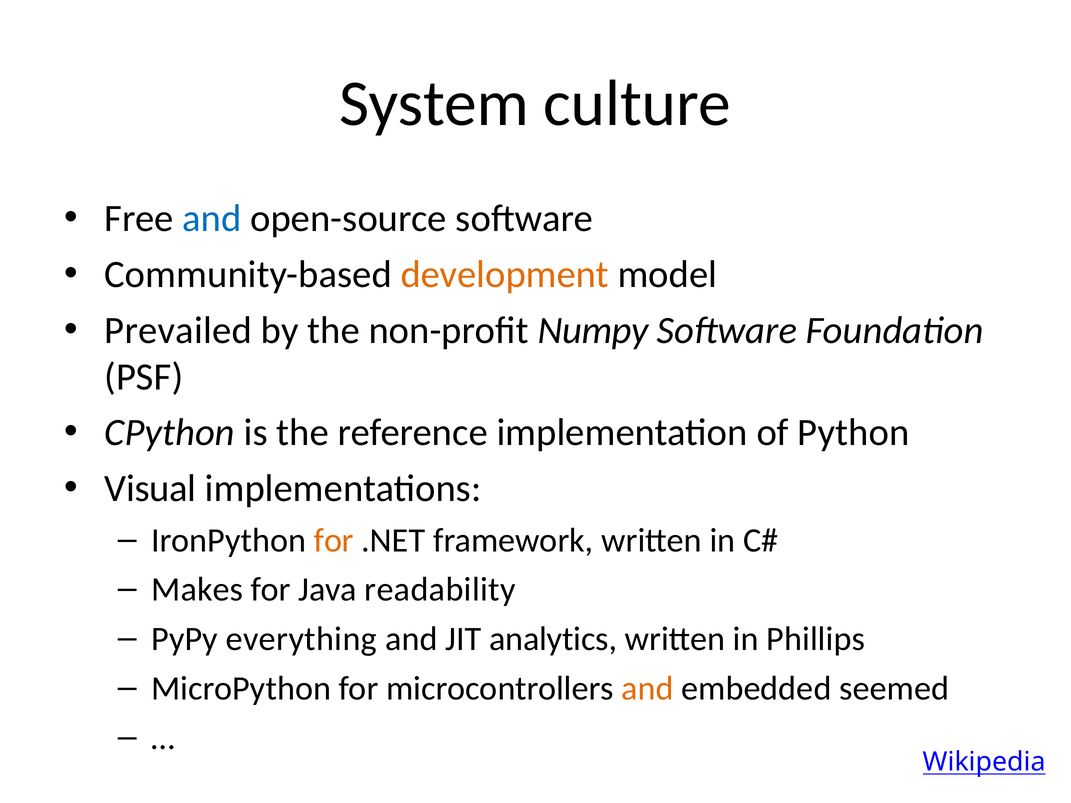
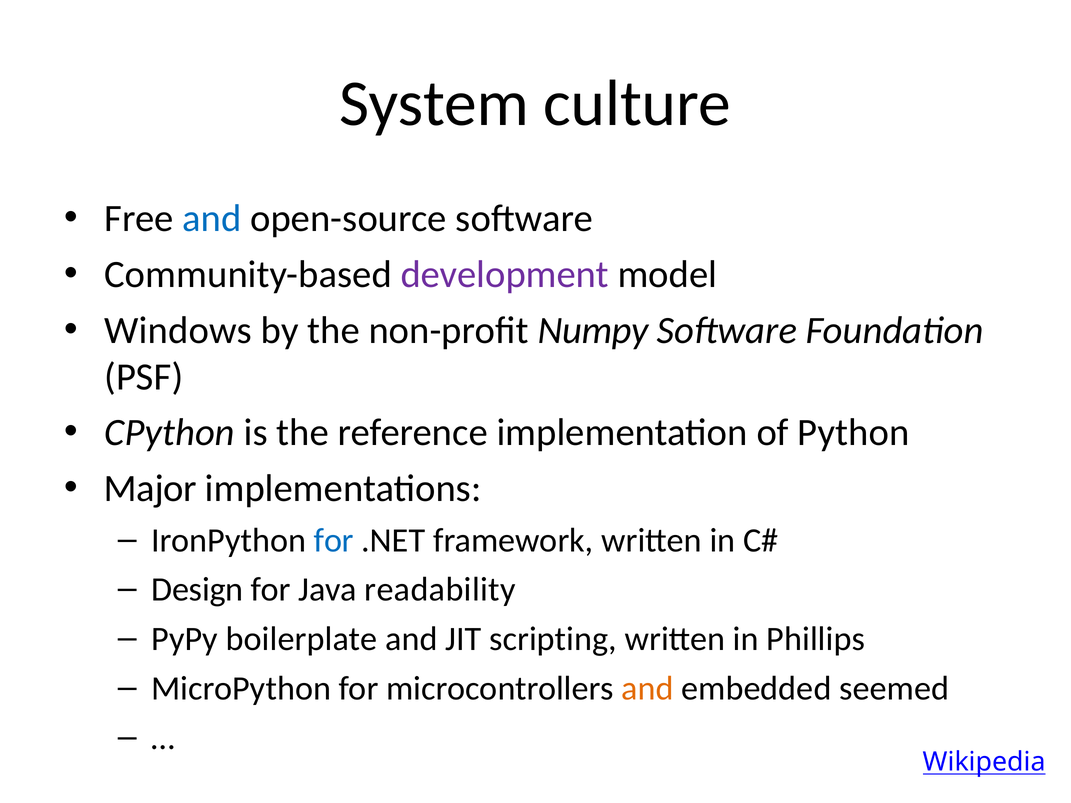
development colour: orange -> purple (505, 275)
Prevailed: Prevailed -> Windows (178, 331)
Visual: Visual -> Major (150, 489)
for colour: orange -> blue (334, 540)
Makes: Makes -> Design (197, 590)
everything: everything -> boilerplate (302, 639)
analytics: analytics -> scripting (553, 639)
